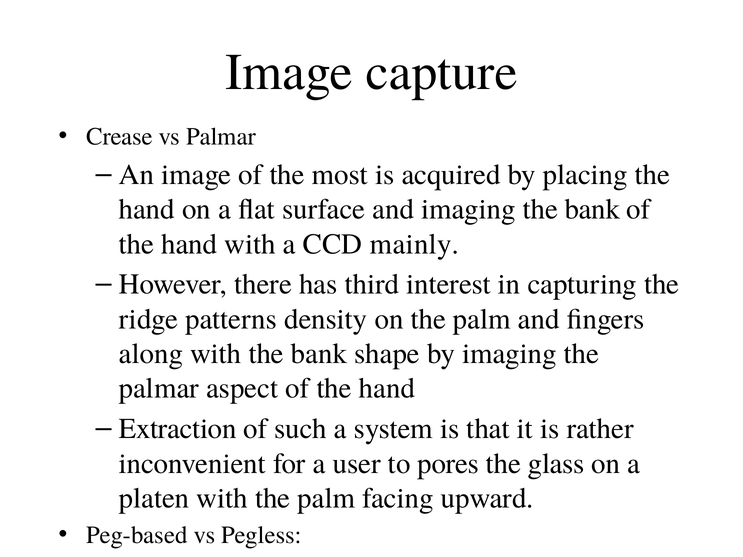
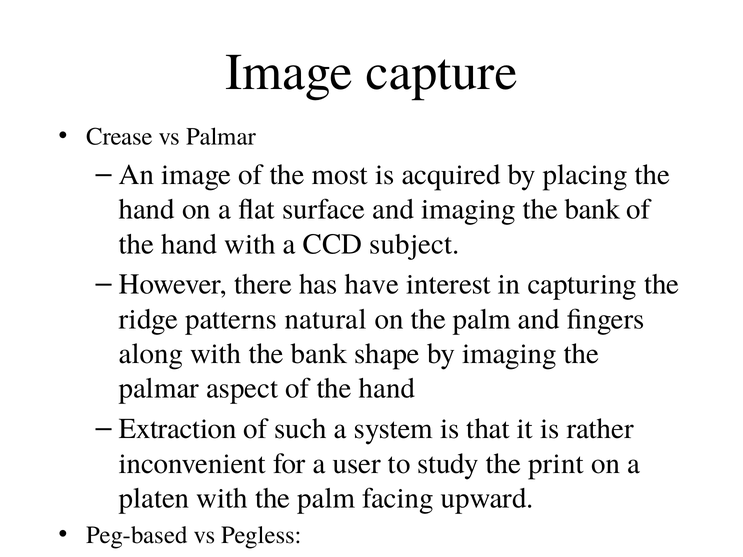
mainly: mainly -> subject (415, 244)
third: third -> have (372, 285)
density: density -> natural (326, 319)
pores: pores -> study (448, 464)
glass: glass -> print (556, 464)
